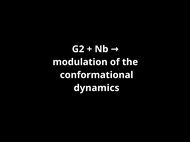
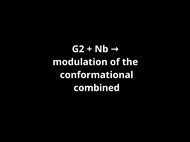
dynamics: dynamics -> combined (97, 88)
